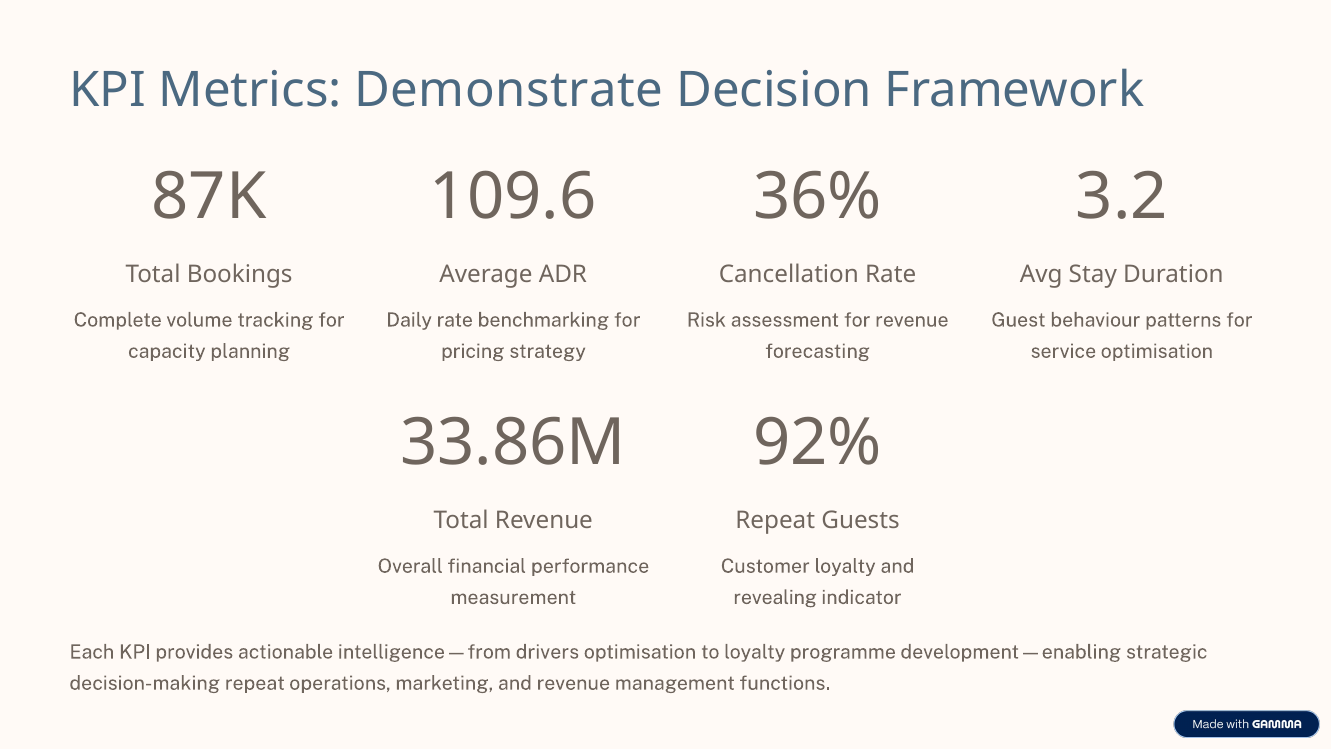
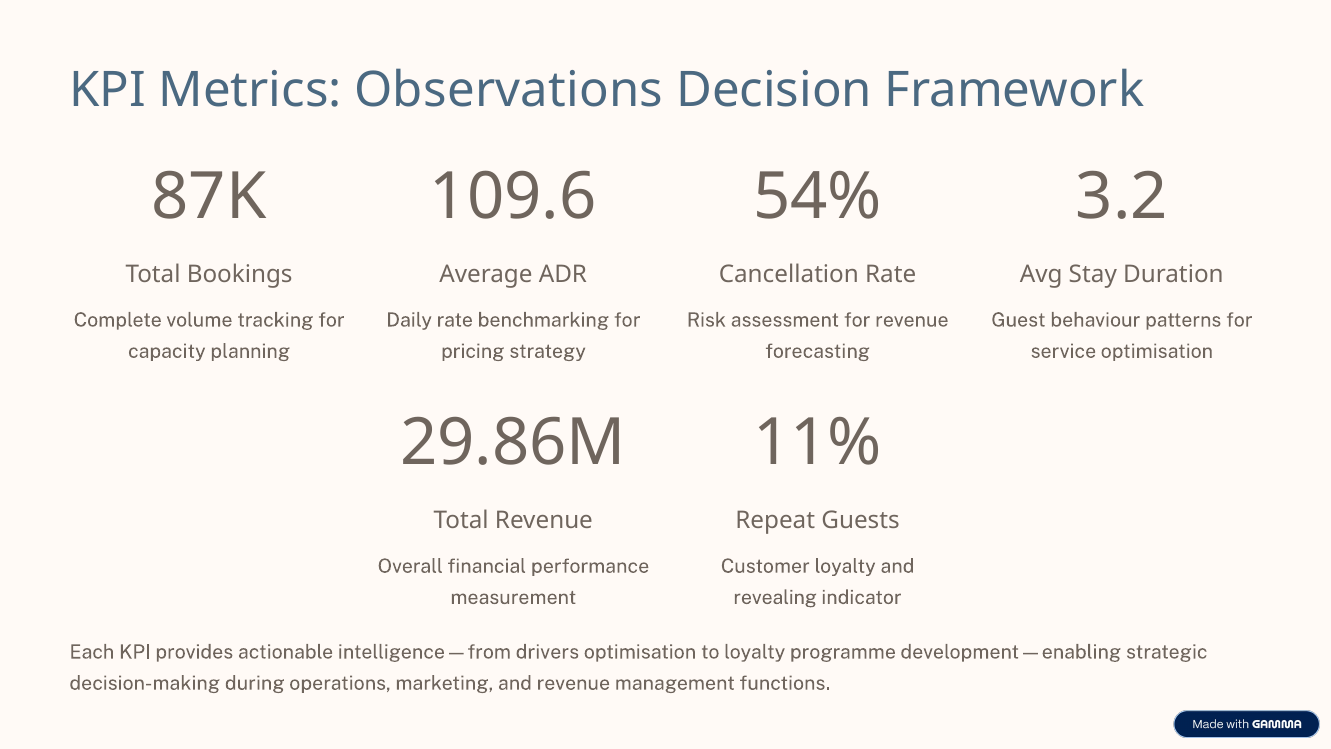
Demonstrate: Demonstrate -> Observations (509, 90)
36%: 36% -> 54% (818, 197)
33.86M: 33.86M -> 29.86M (513, 443)
92%: 92% -> 11% (818, 443)
decision-making repeat: repeat -> during (255, 683)
